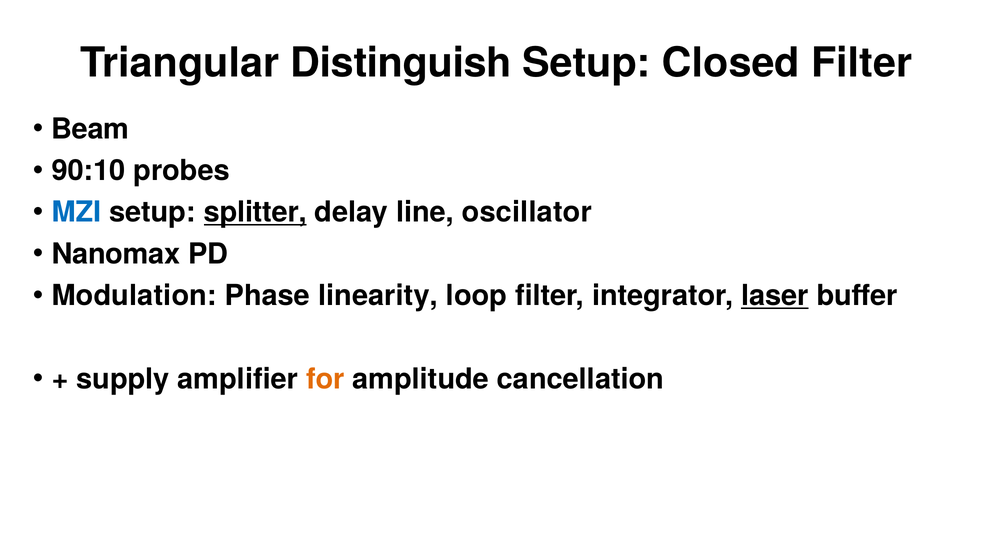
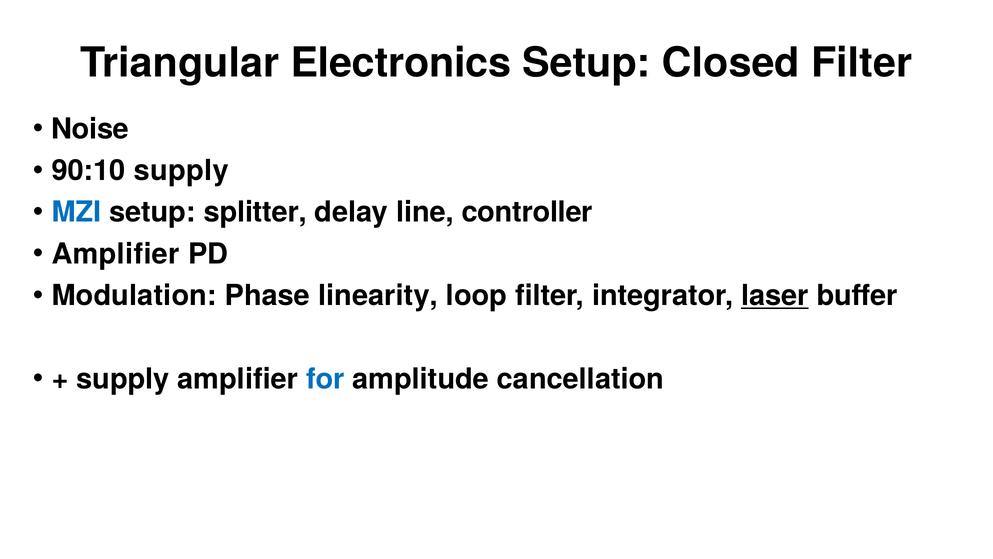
Distinguish: Distinguish -> Electronics (401, 63)
Beam: Beam -> Noise (90, 129)
90:10 probes: probes -> supply (181, 171)
splitter underline: present -> none (255, 212)
oscillator: oscillator -> controller (527, 212)
Nanomax: Nanomax -> Amplifier (116, 254)
for colour: orange -> blue (325, 379)
